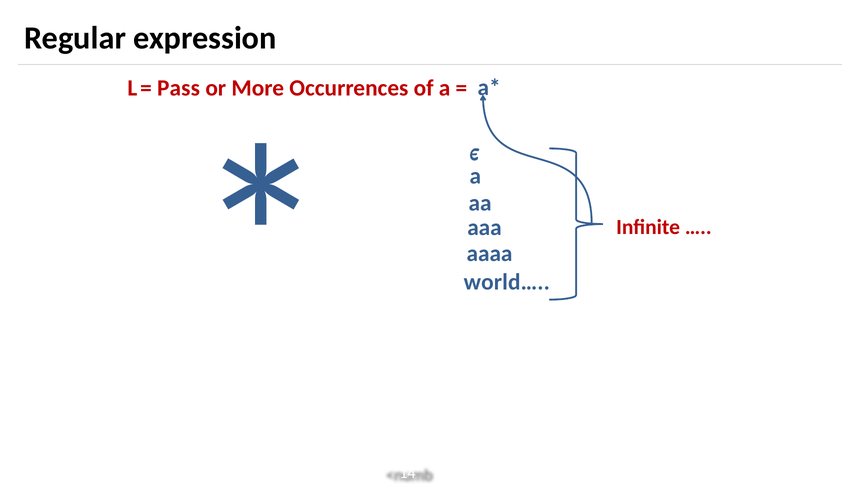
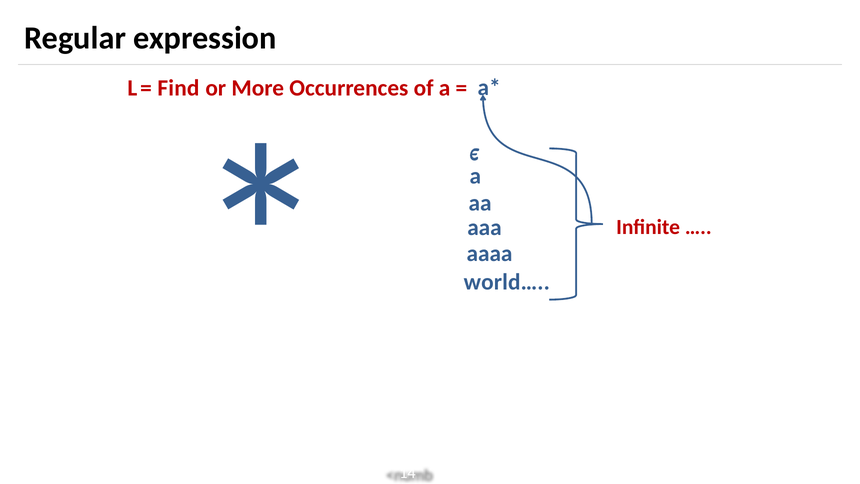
Pass: Pass -> Find (178, 88)
